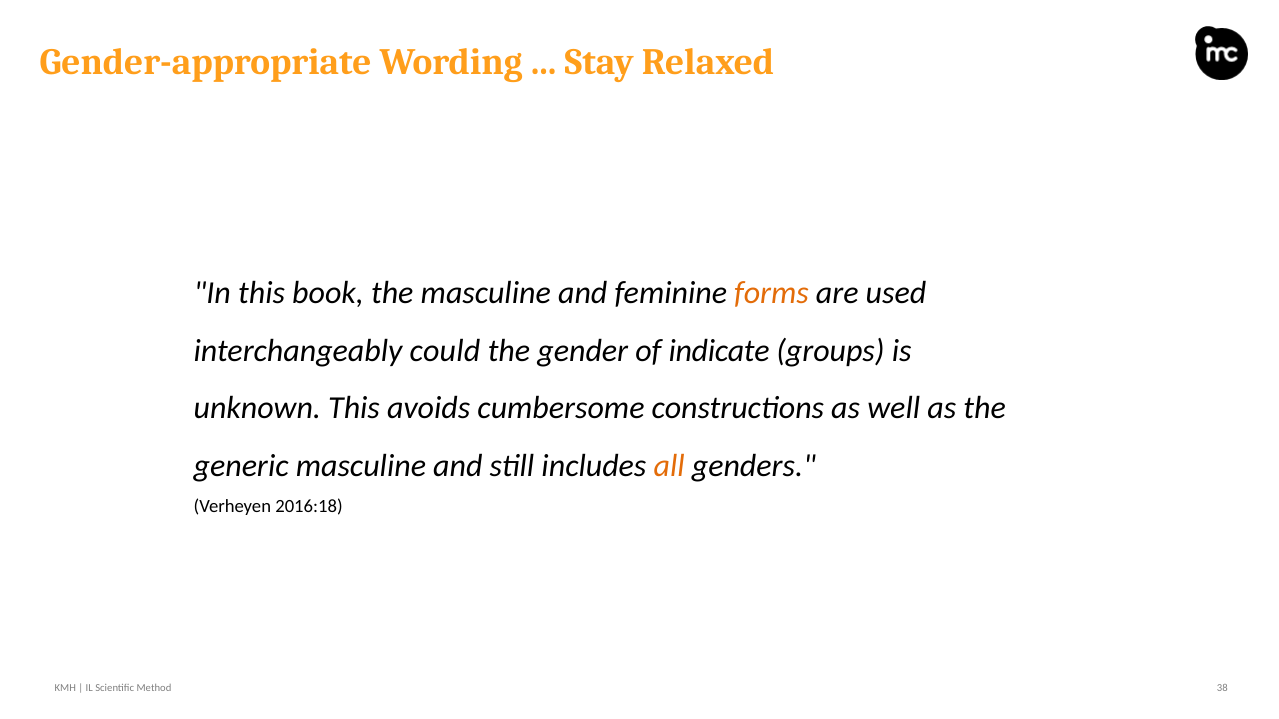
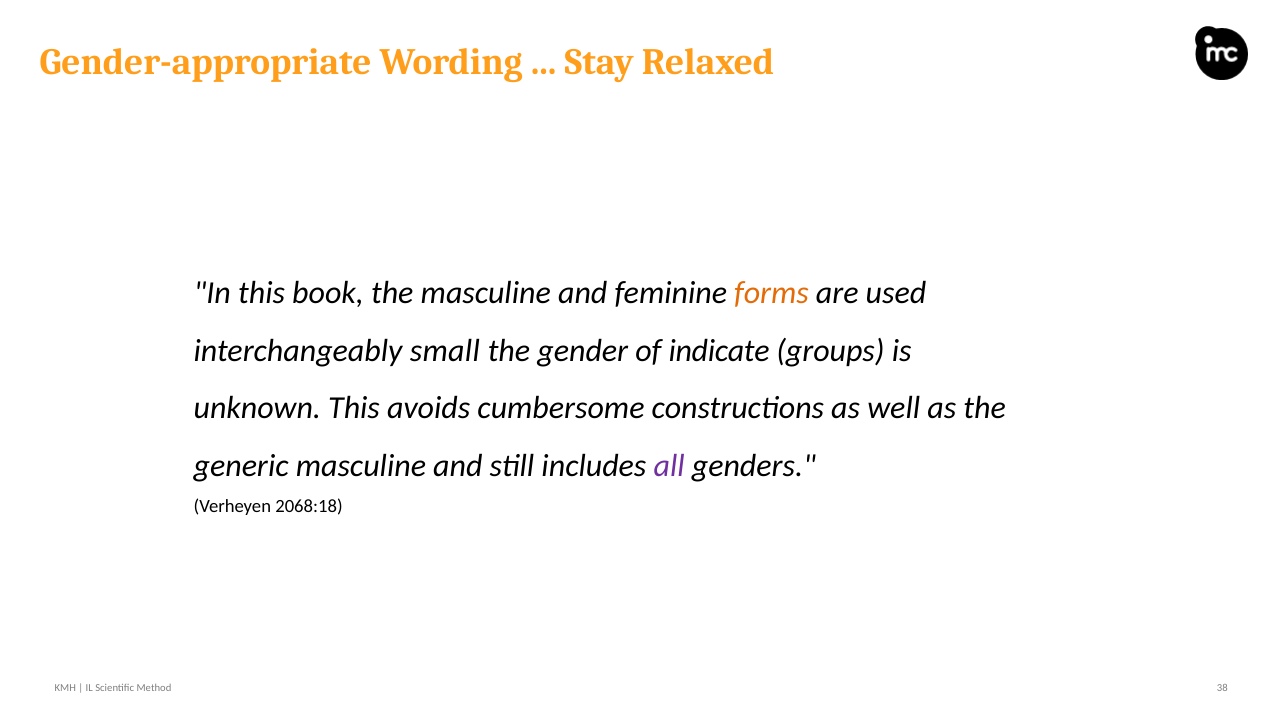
could: could -> small (445, 351)
all colour: orange -> purple (669, 466)
2016:18: 2016:18 -> 2068:18 (309, 507)
